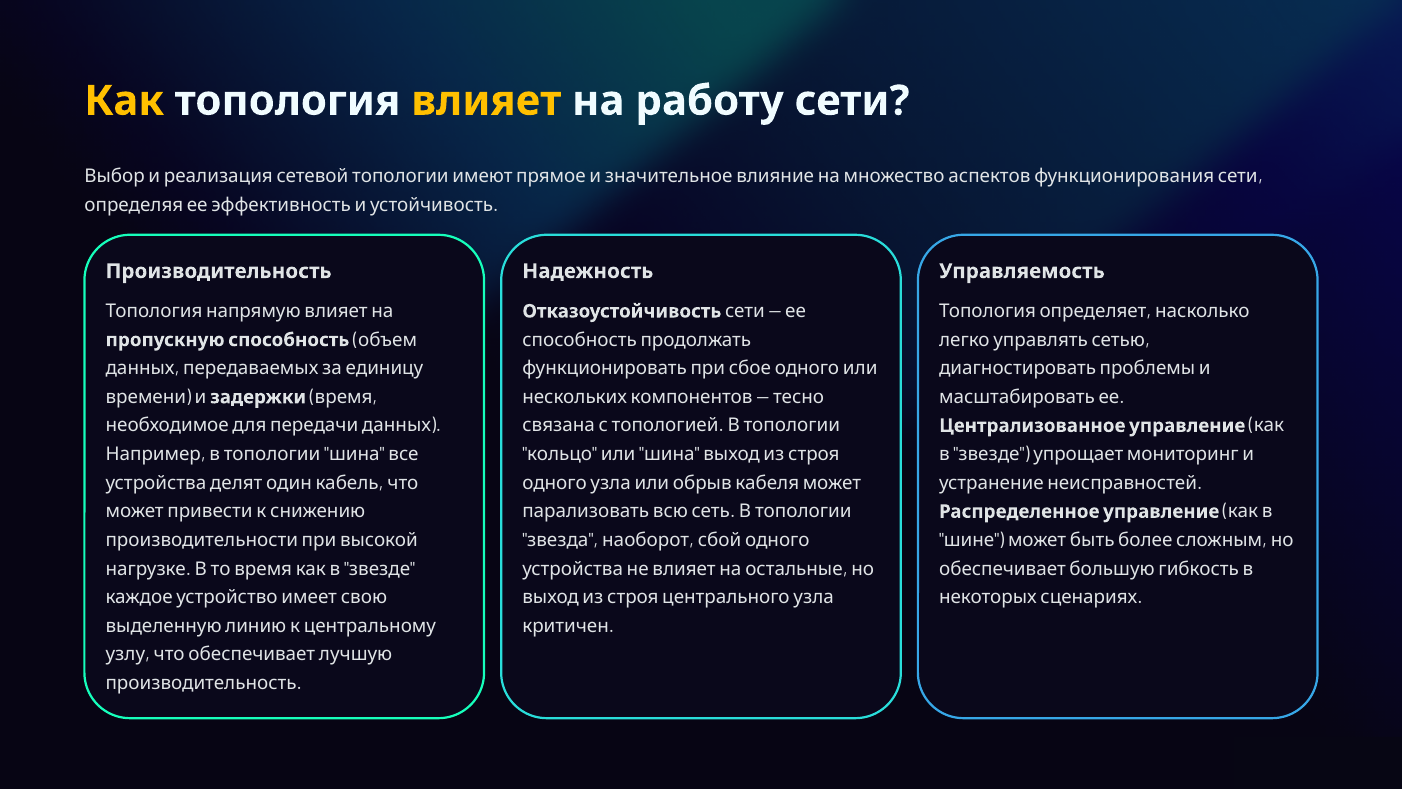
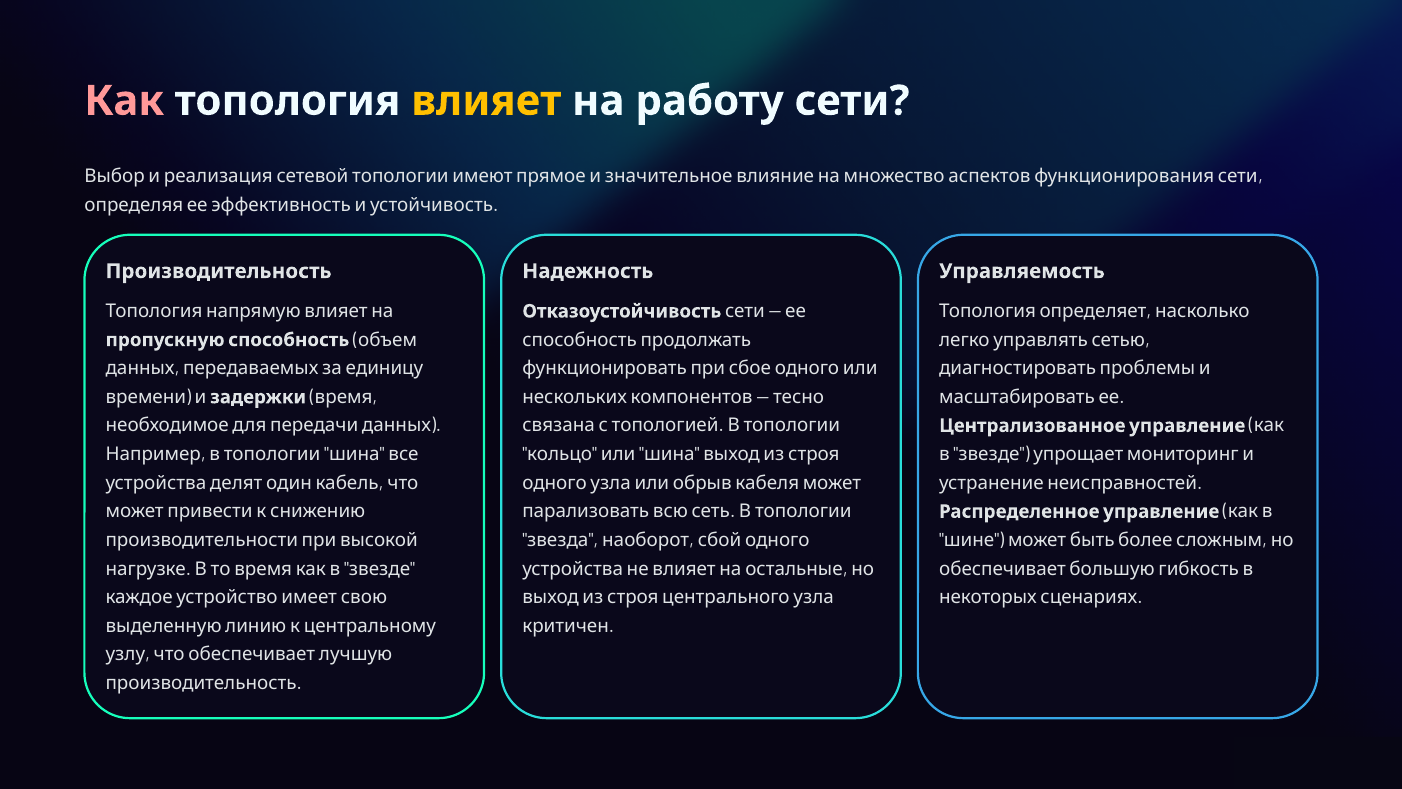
Как colour: yellow -> pink (124, 101)
